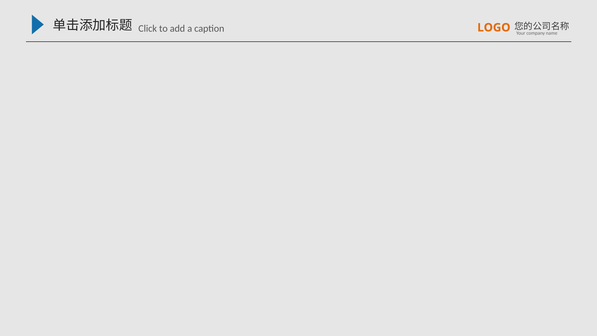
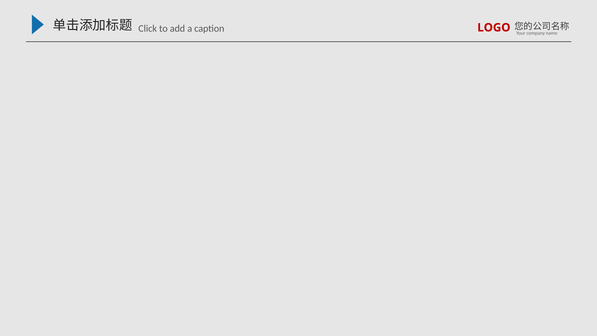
LOGO colour: orange -> red (494, 28)
